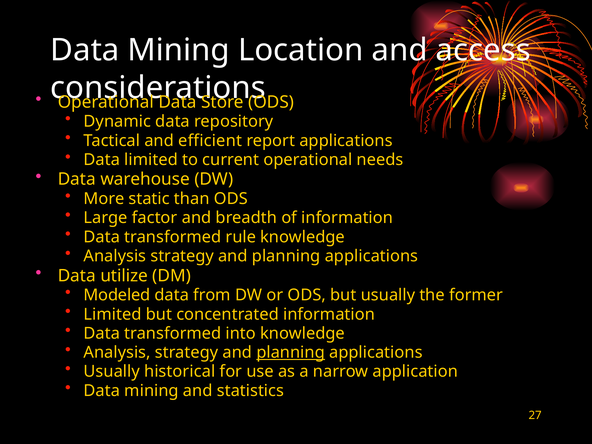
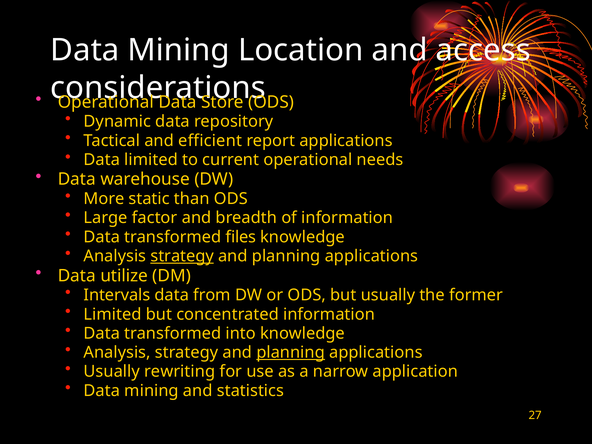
rule: rule -> files (241, 237)
strategy underline: none -> present (182, 256)
Modeled: Modeled -> Intervals (117, 295)
historical: historical -> rewriting (180, 372)
